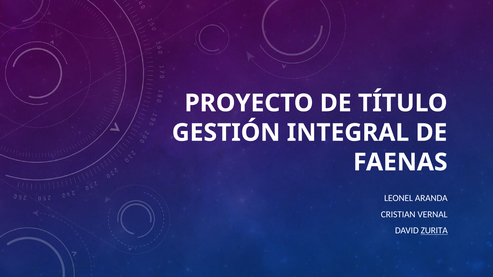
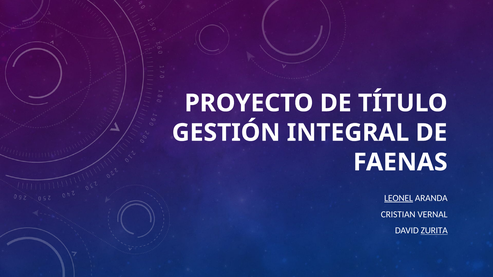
LEONEL underline: none -> present (399, 198)
